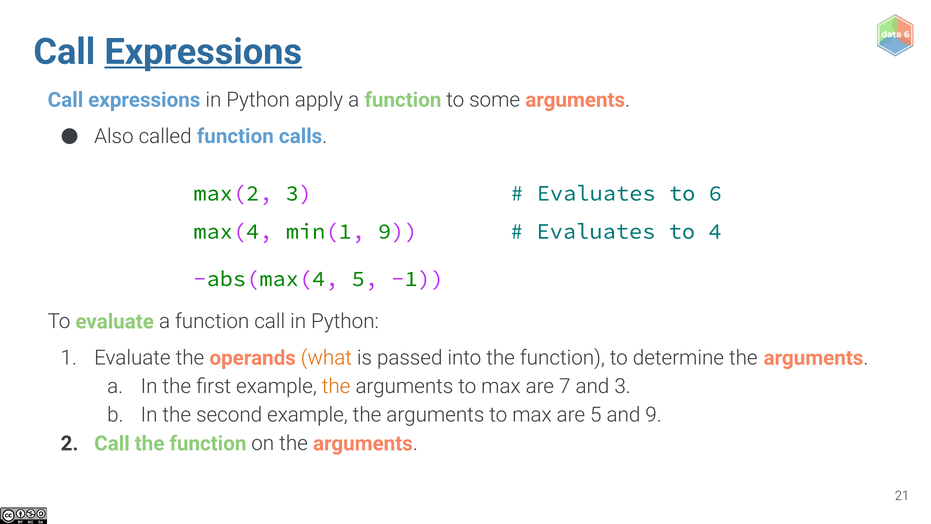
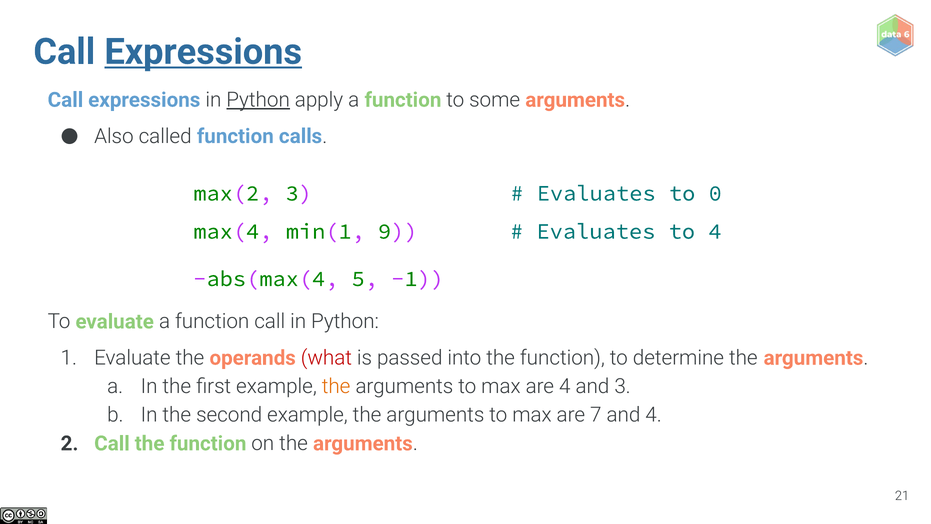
Python underline: none -> present (258, 100)
6: 6 -> 0 (715, 193)
what colour: orange -> red (326, 358)
are 7: 7 -> 4 (565, 386)
are 5: 5 -> 7 (596, 415)
and 9: 9 -> 4 (653, 415)
